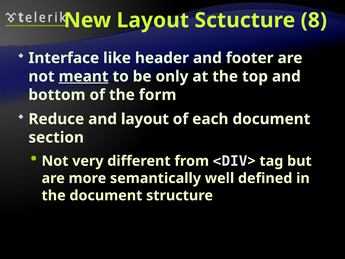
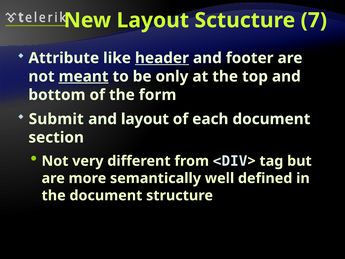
8: 8 -> 7 (314, 20)
Interface: Interface -> Attribute (64, 58)
header underline: none -> present (162, 58)
Reduce: Reduce -> Submit (56, 119)
